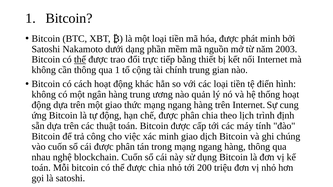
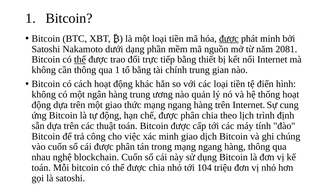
được underline: none -> present (229, 39)
2003: 2003 -> 2081 (286, 49)
tổ cộng: cộng -> bằng (142, 70)
200: 200 -> 104 (204, 168)
